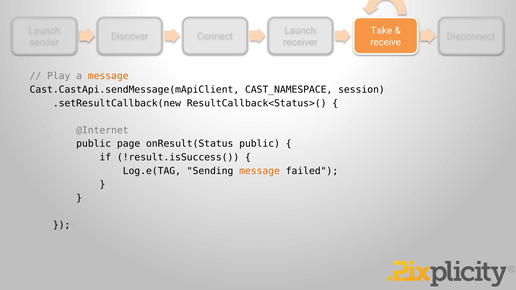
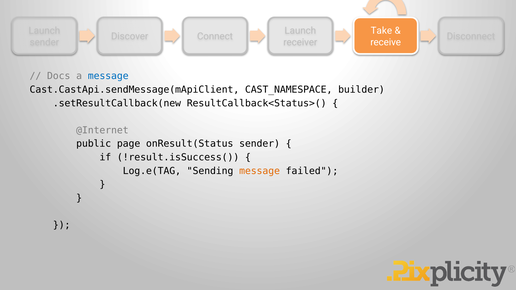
Play: Play -> Docs (59, 76)
message colour: orange -> blue (108, 76)
session: session -> builder (361, 90)
onResult(Status public: public -> sender (260, 144)
